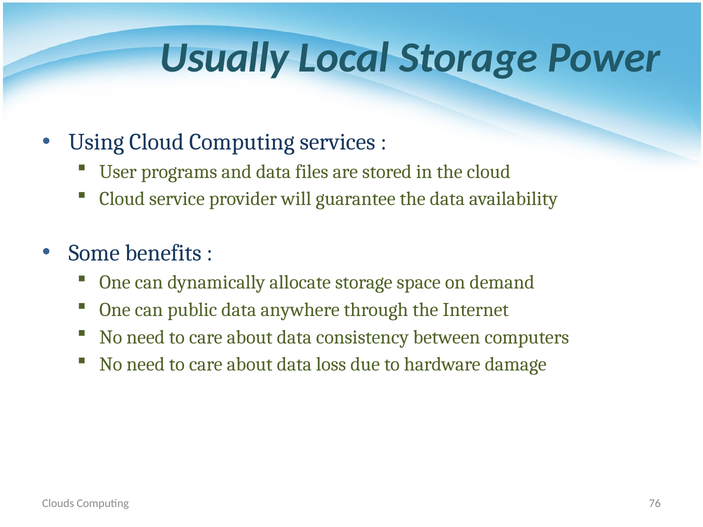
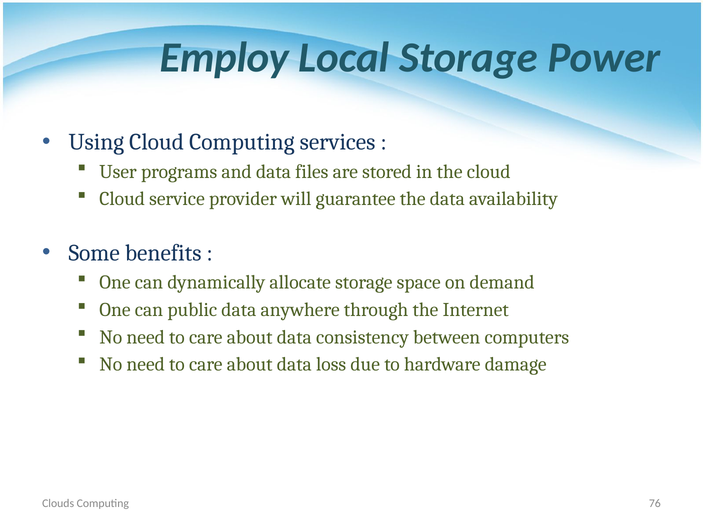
Usually: Usually -> Employ (224, 57)
